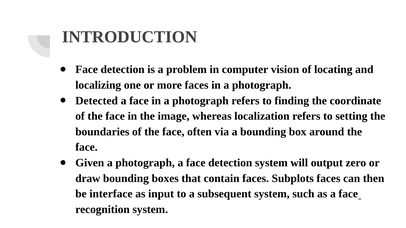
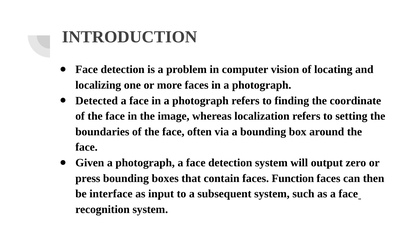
draw: draw -> press (88, 179)
Subplots: Subplots -> Function (293, 179)
